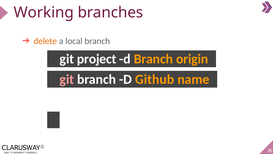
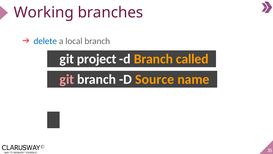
delete colour: orange -> blue (45, 41)
origin: origin -> called (192, 59)
Github: Github -> Source (155, 79)
